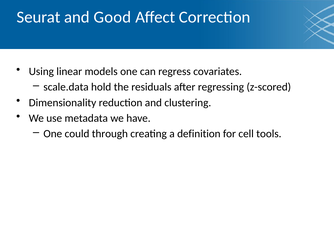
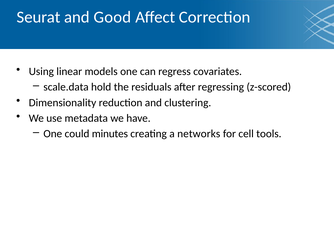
through: through -> minutes (110, 134)
definition: definition -> networks (199, 134)
